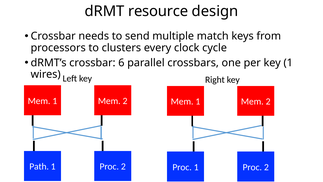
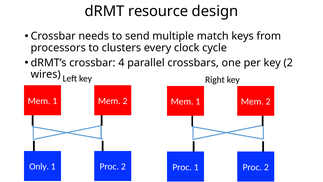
6: 6 -> 4 (121, 63)
key 1: 1 -> 2 (288, 63)
Path: Path -> Only (39, 166)
